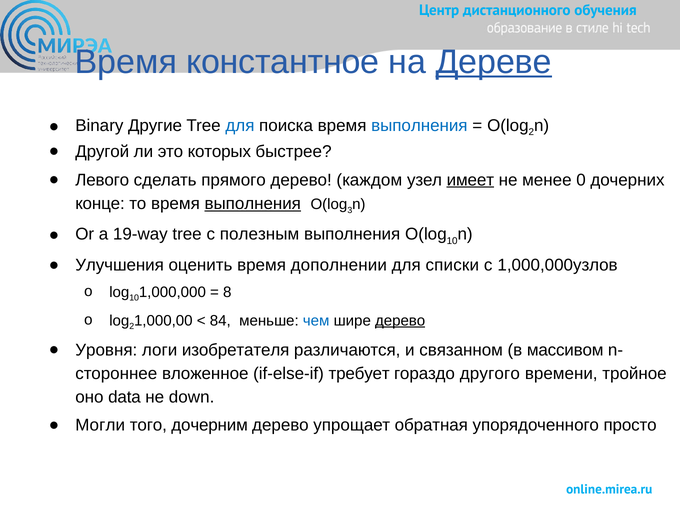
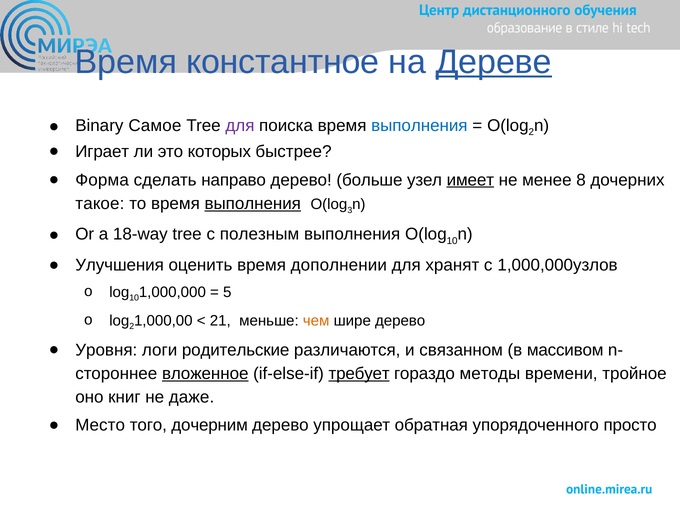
Другие: Другие -> Самое (155, 126)
для colour: blue -> purple (240, 126)
Другой: Другой -> Играет (102, 152)
Левого: Левого -> Форма (102, 180)
прямого: прямого -> направо (234, 180)
каждом: каждом -> больше (369, 180)
0: 0 -> 8 (581, 180)
конце: конце -> такое (100, 204)
19-way: 19-way -> 18-way (140, 234)
списки: списки -> хранят (452, 265)
8: 8 -> 5 (227, 292)
84: 84 -> 21 (220, 321)
чем colour: blue -> orange (316, 321)
дерево underline: present -> none (400, 321)
изобретателя: изобретателя -> родительские (236, 350)
вложенное underline: none -> present (205, 374)
требует underline: none -> present (359, 374)
другого: другого -> методы (490, 374)
data: data -> книг (124, 397)
down: down -> даже (192, 397)
Могли: Могли -> Место (100, 425)
